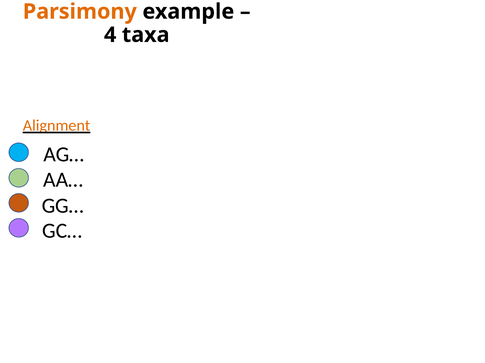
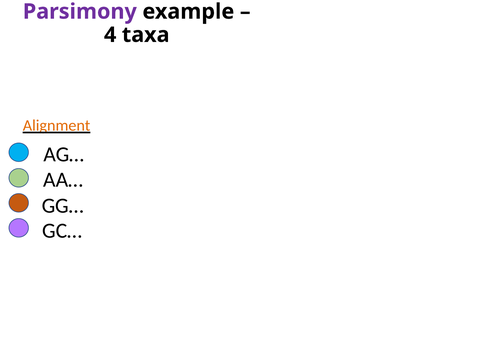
Parsimony colour: orange -> purple (80, 12)
